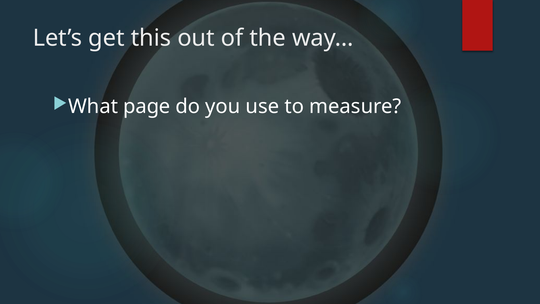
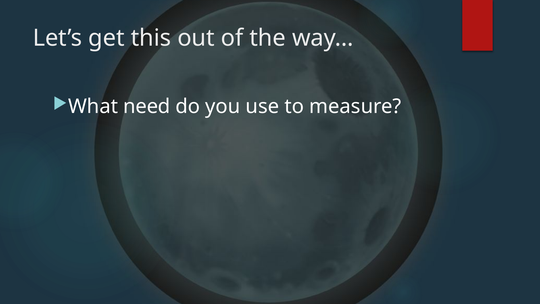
page: page -> need (147, 107)
